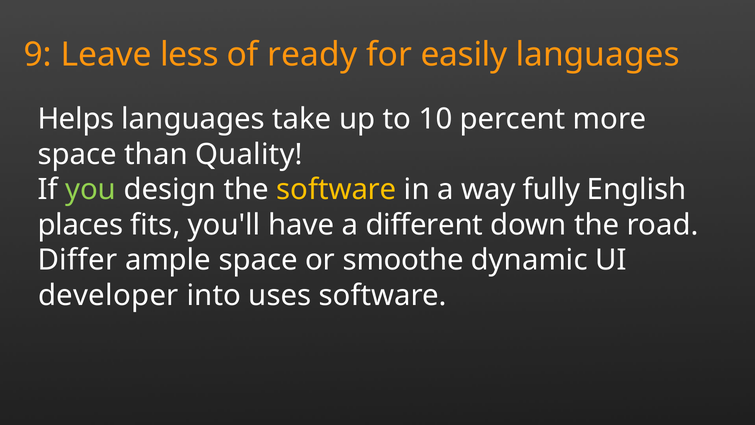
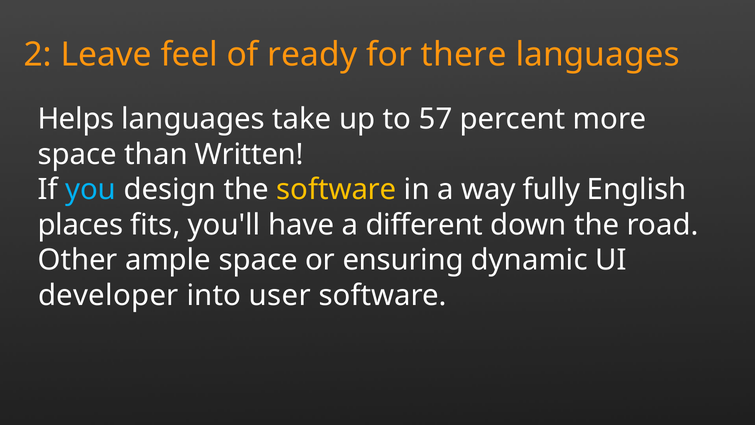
9: 9 -> 2 (38, 55)
less: less -> feel (189, 55)
easily: easily -> there (464, 55)
10: 10 -> 57 (436, 119)
Quality: Quality -> Written (249, 154)
you colour: light green -> light blue (91, 190)
Differ: Differ -> Other (78, 260)
smoothe: smoothe -> ensuring (403, 260)
uses: uses -> user (280, 295)
